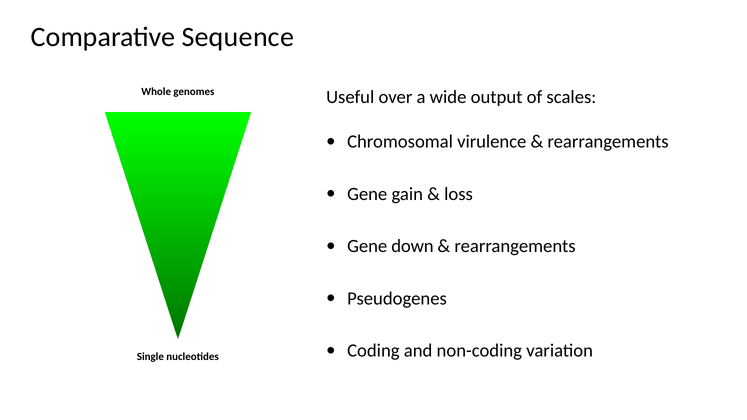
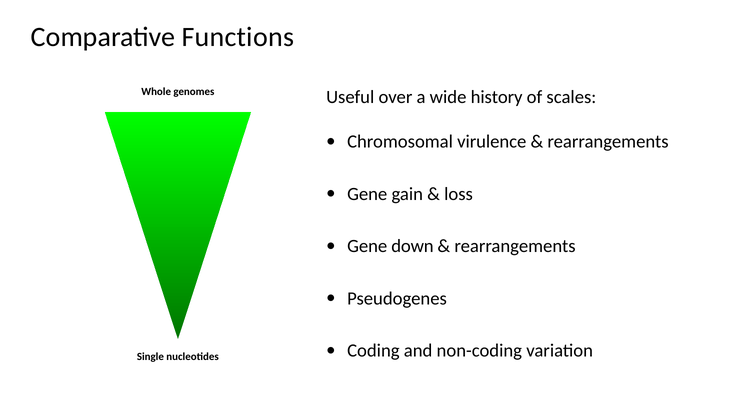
Sequence: Sequence -> Functions (238, 37)
output: output -> history (497, 97)
